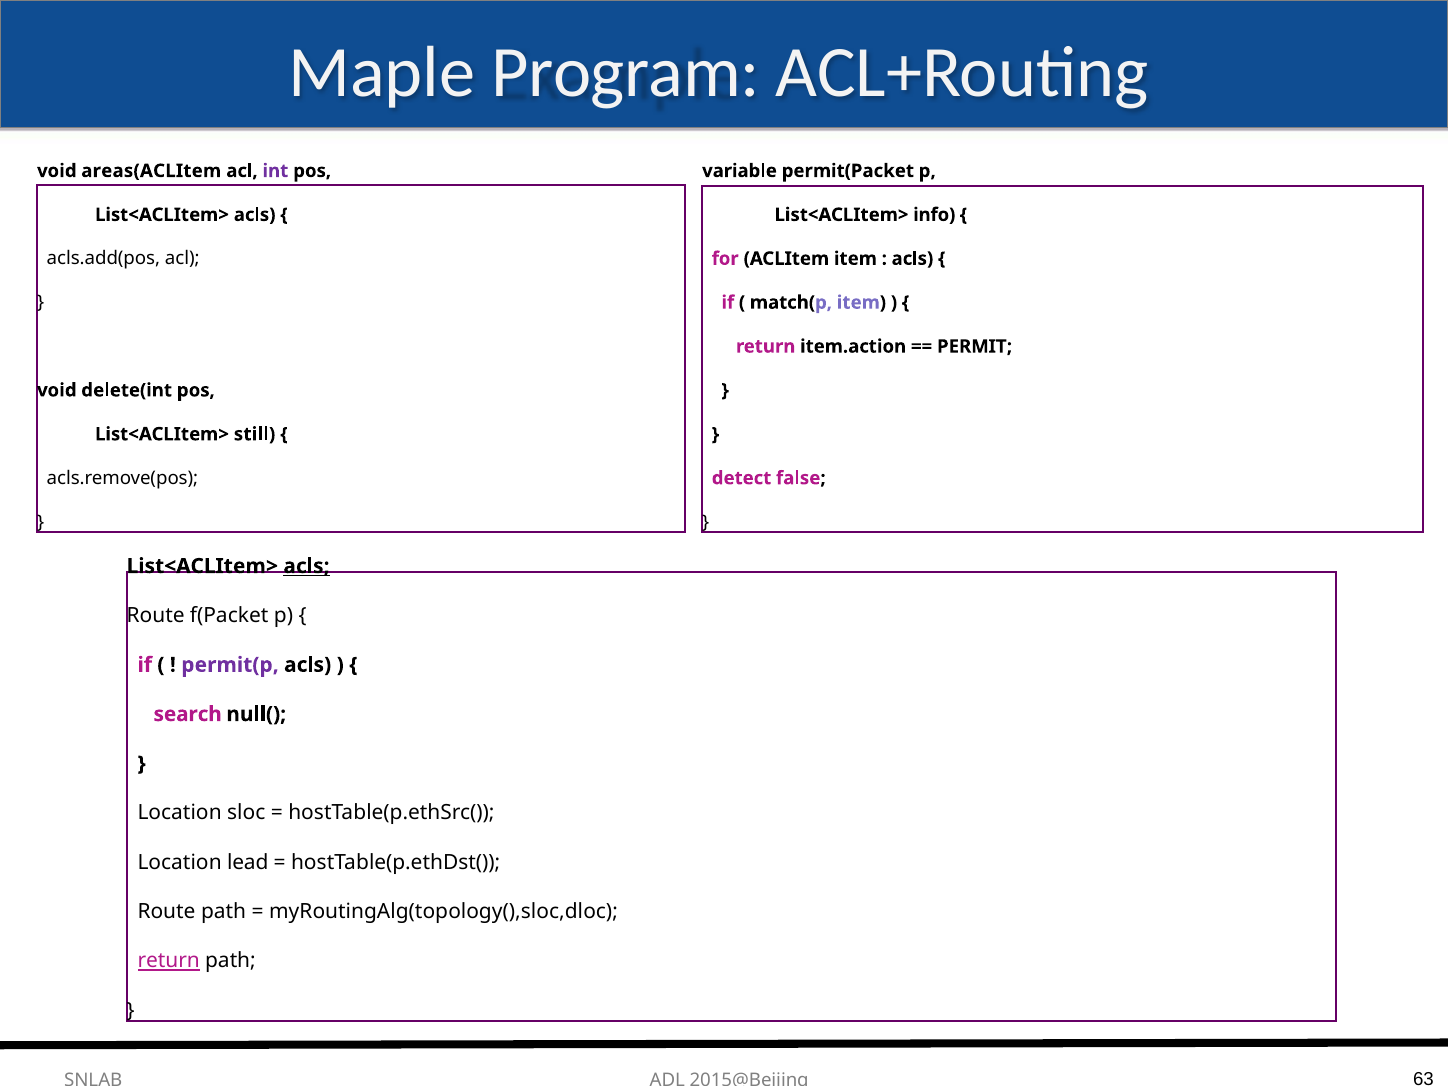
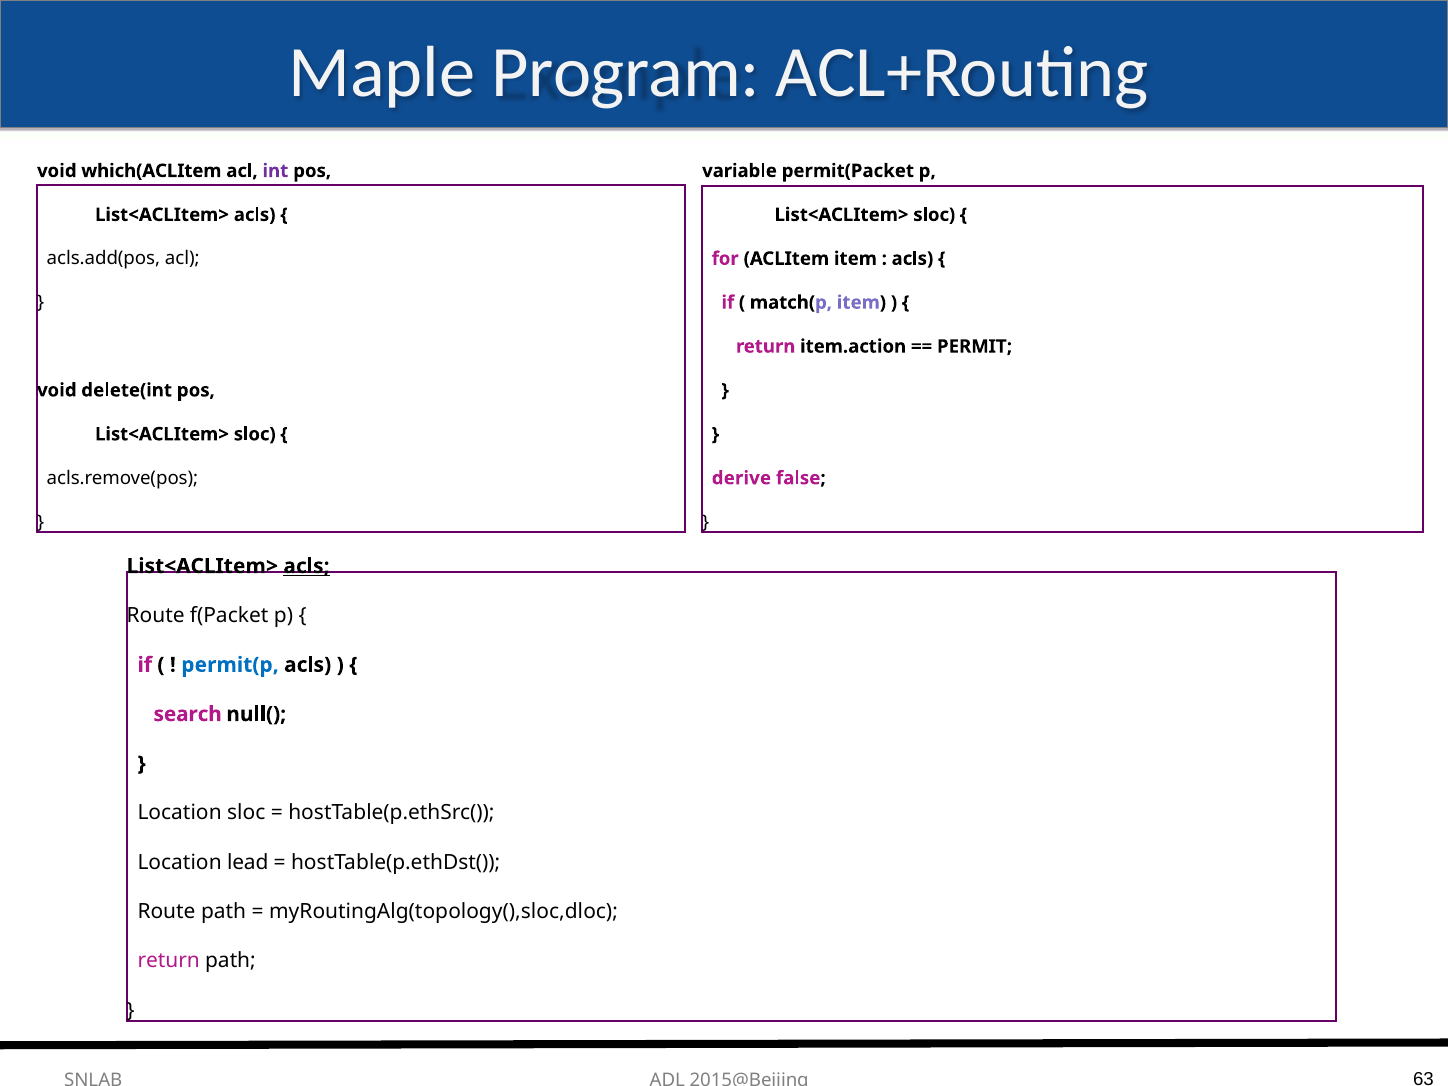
areas(ACLItem: areas(ACLItem -> which(ACLItem (151, 171)
info: info -> sloc (934, 215)
still: still -> sloc (255, 434)
detect: detect -> derive (741, 478)
permit(p colour: purple -> blue (230, 665)
return underline: present -> none (169, 961)
